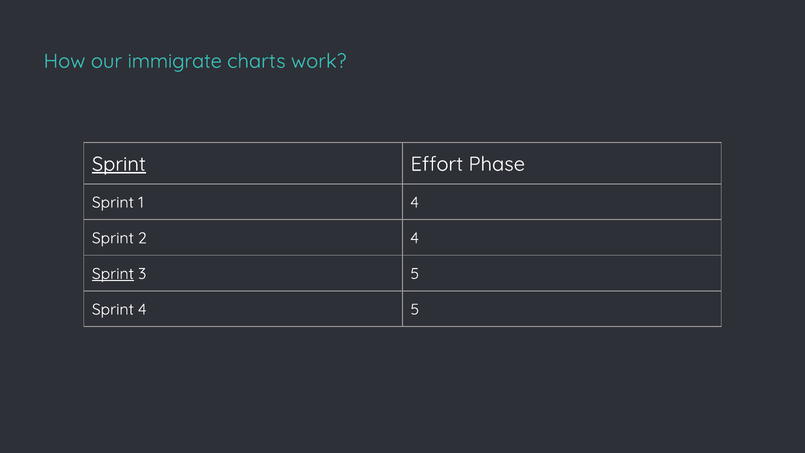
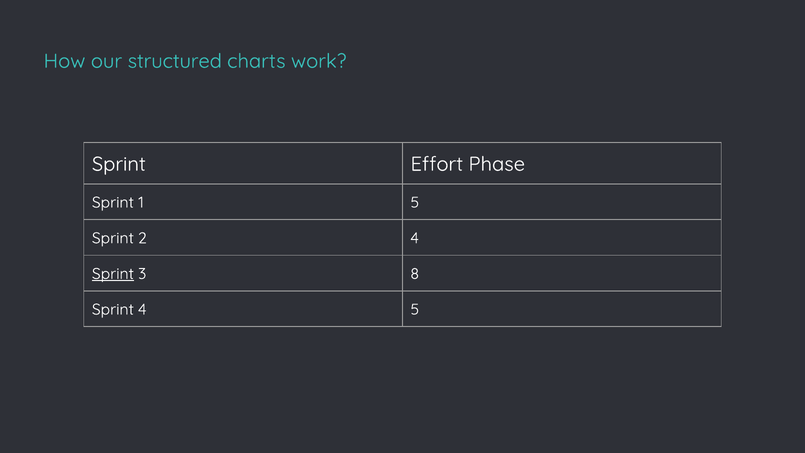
immigrate: immigrate -> structured (175, 61)
Sprint underline: present -> none (119, 164)
1 4: 4 -> 5 (415, 202)
3 5: 5 -> 8 (415, 274)
